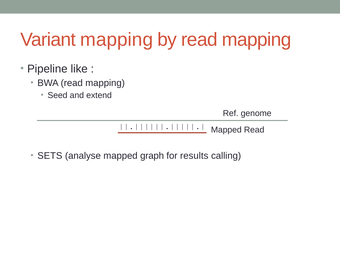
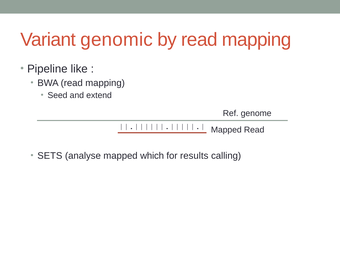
Variant mapping: mapping -> genomic (117, 40)
graph: graph -> which (152, 156)
